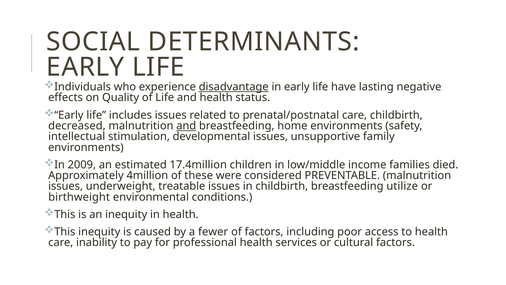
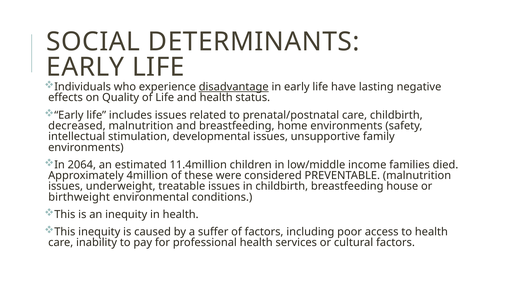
and underline: present -> none (186, 126)
2009: 2009 -> 2064 (82, 165)
17.4million: 17.4million -> 11.4million (198, 165)
utilize: utilize -> house (402, 186)
fewer: fewer -> suffer (213, 232)
